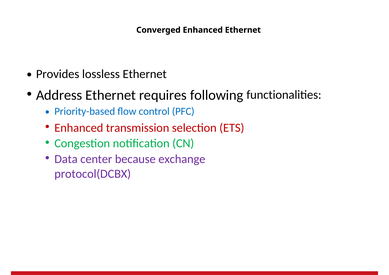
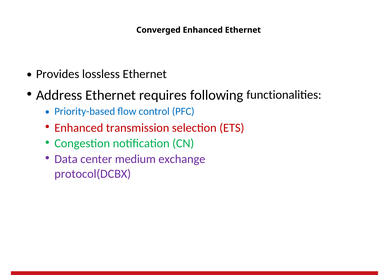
because: because -> medium (135, 159)
